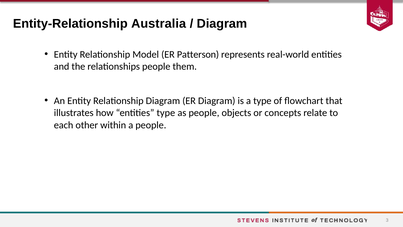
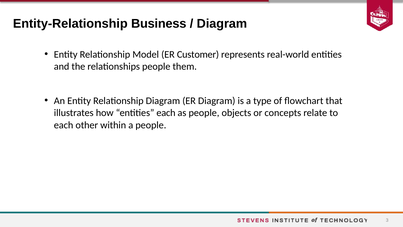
Australia: Australia -> Business (159, 24)
Patterson: Patterson -> Customer (198, 54)
entities type: type -> each (166, 113)
